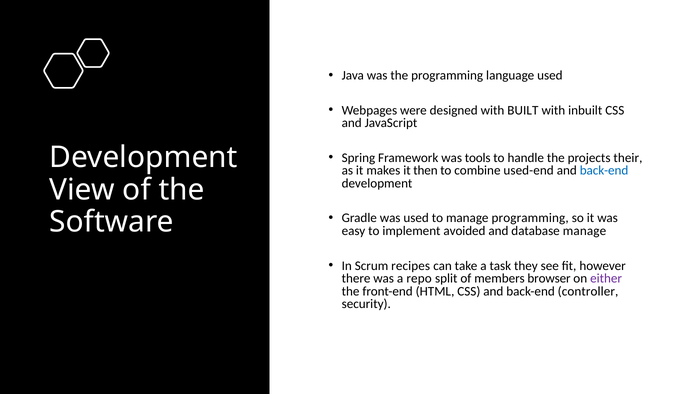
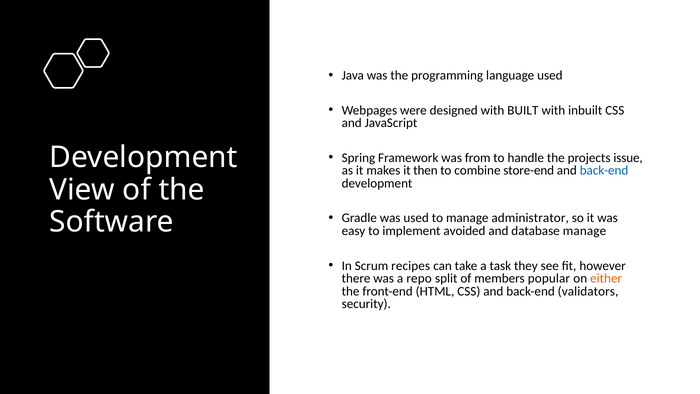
tools: tools -> from (478, 158)
their: their -> issue (628, 158)
used-end: used-end -> store-end (529, 170)
manage programming: programming -> administrator (530, 218)
browser: browser -> popular (549, 278)
either colour: purple -> orange (606, 278)
controller: controller -> validators (588, 291)
